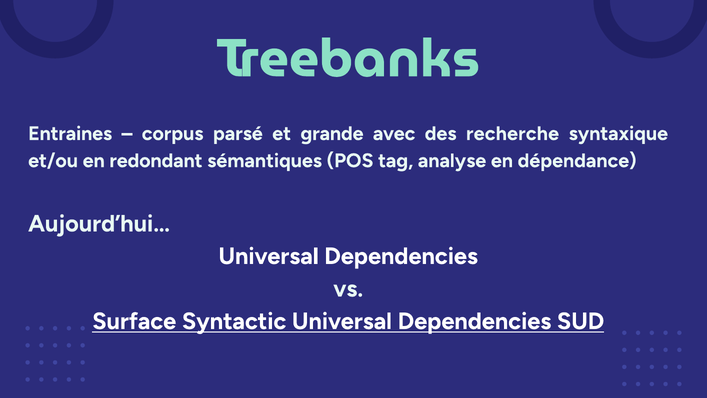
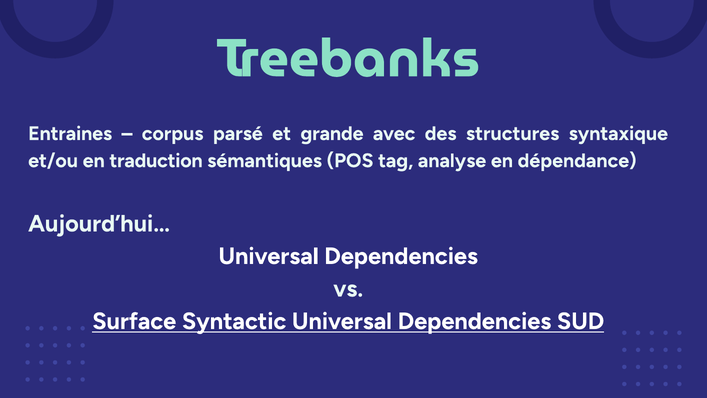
recherche: recherche -> structures (513, 133)
redondant: redondant -> traduction (156, 161)
